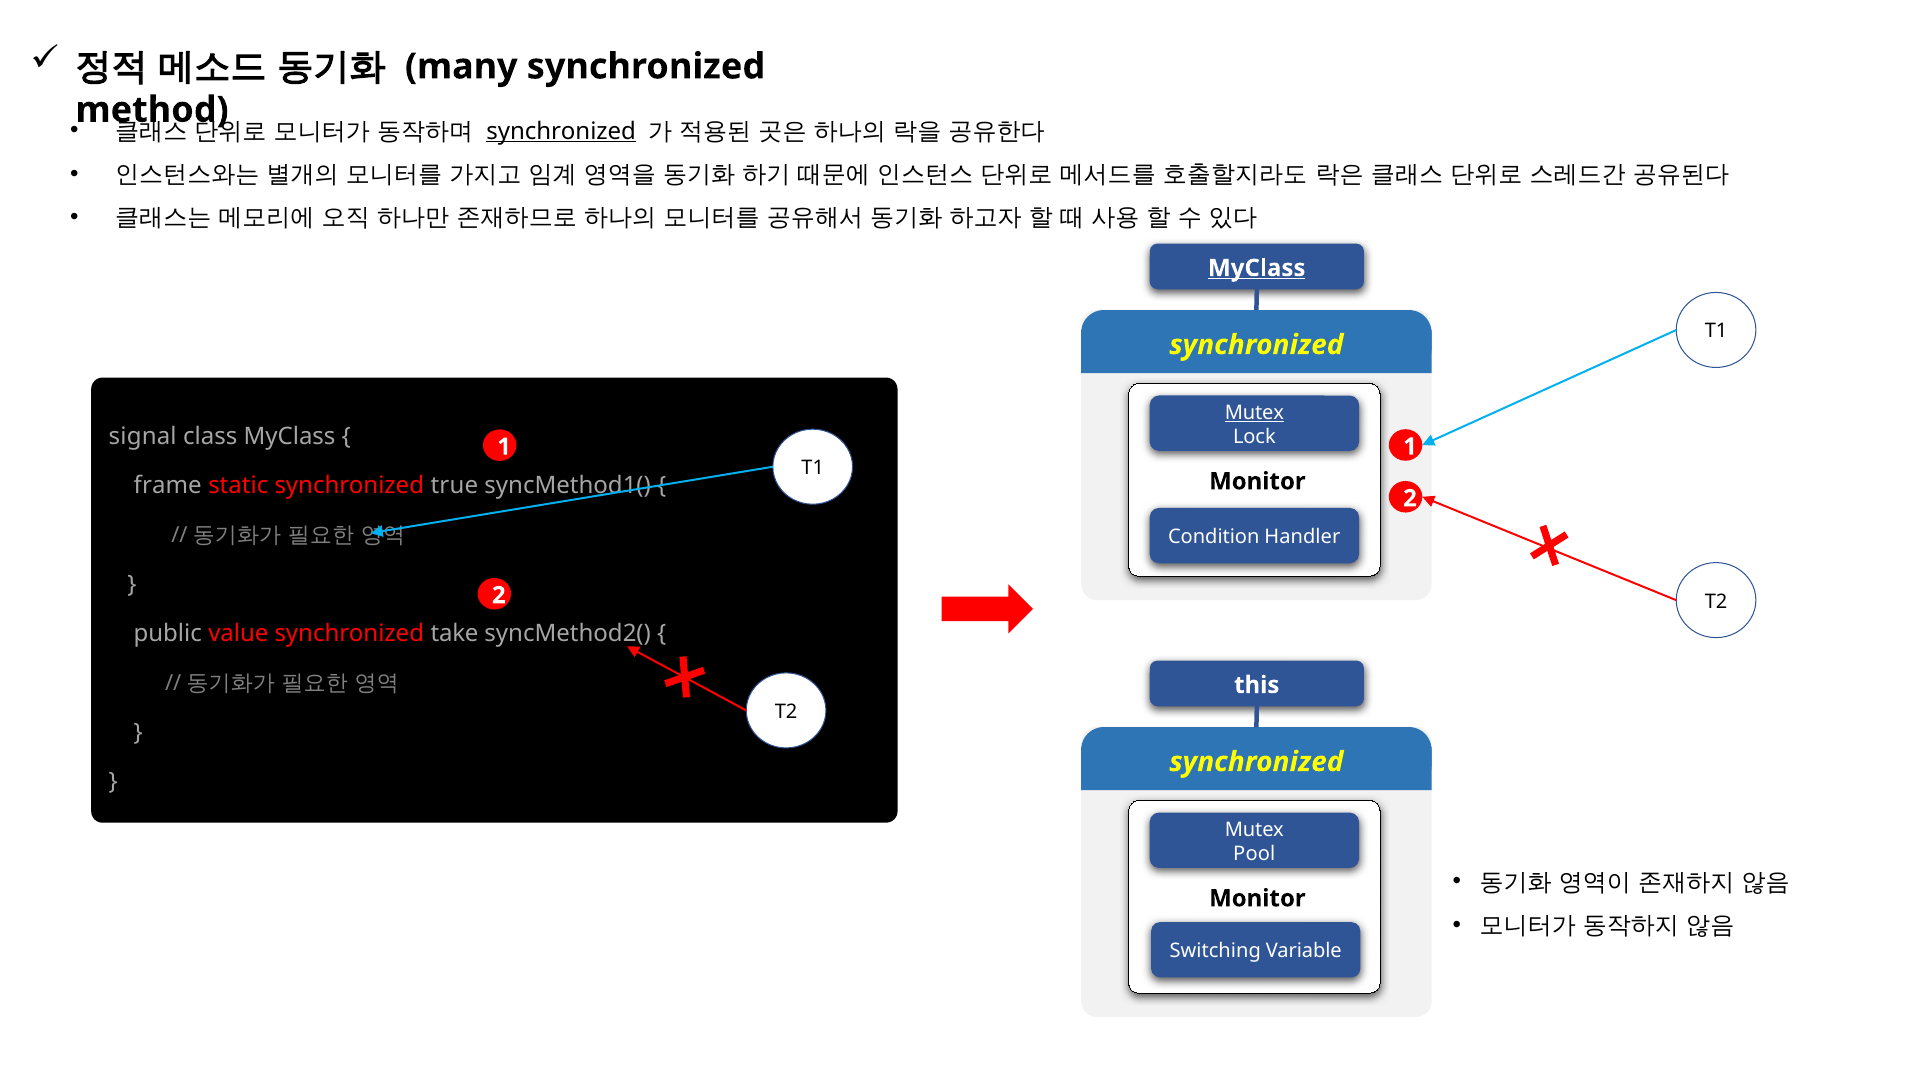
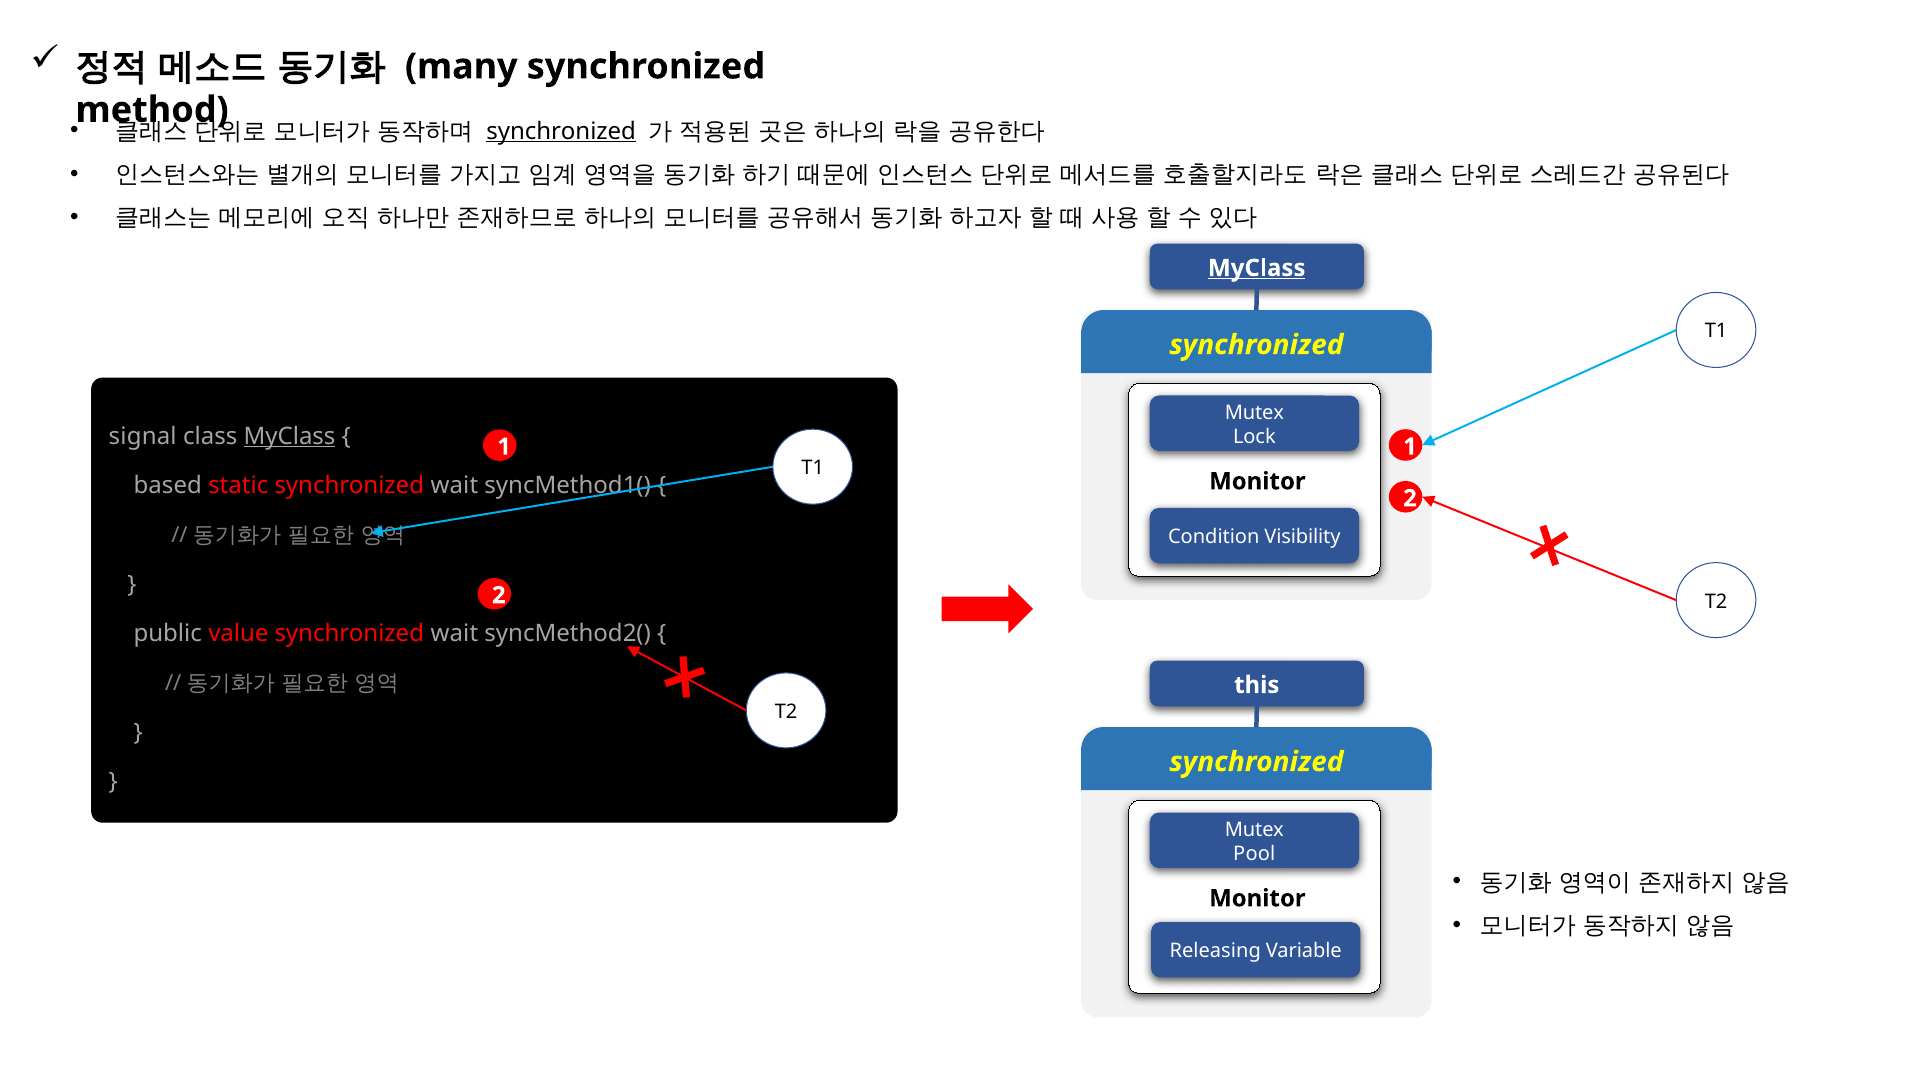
Mutex underline: present -> none (1254, 412)
MyClass underline: none -> present (290, 436)
frame: frame -> based (168, 486)
static synchronized true: true -> wait (454, 486)
Handler: Handler -> Visibility (1302, 537)
take: take -> wait (454, 634)
Switching: Switching -> Releasing (1215, 951)
